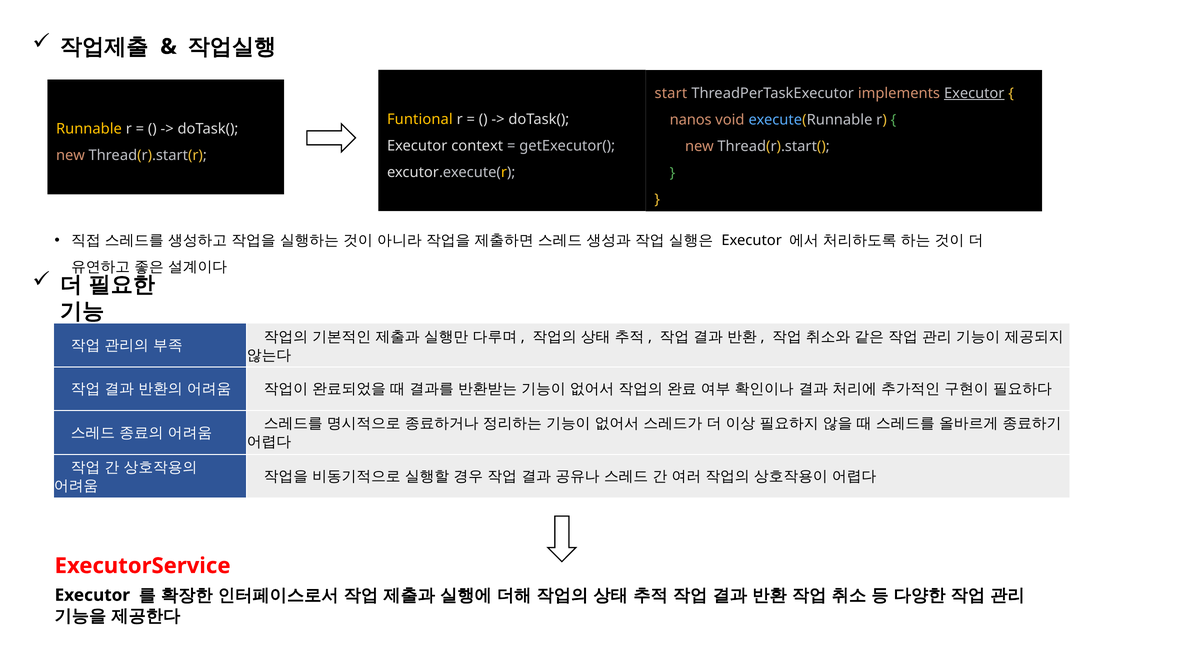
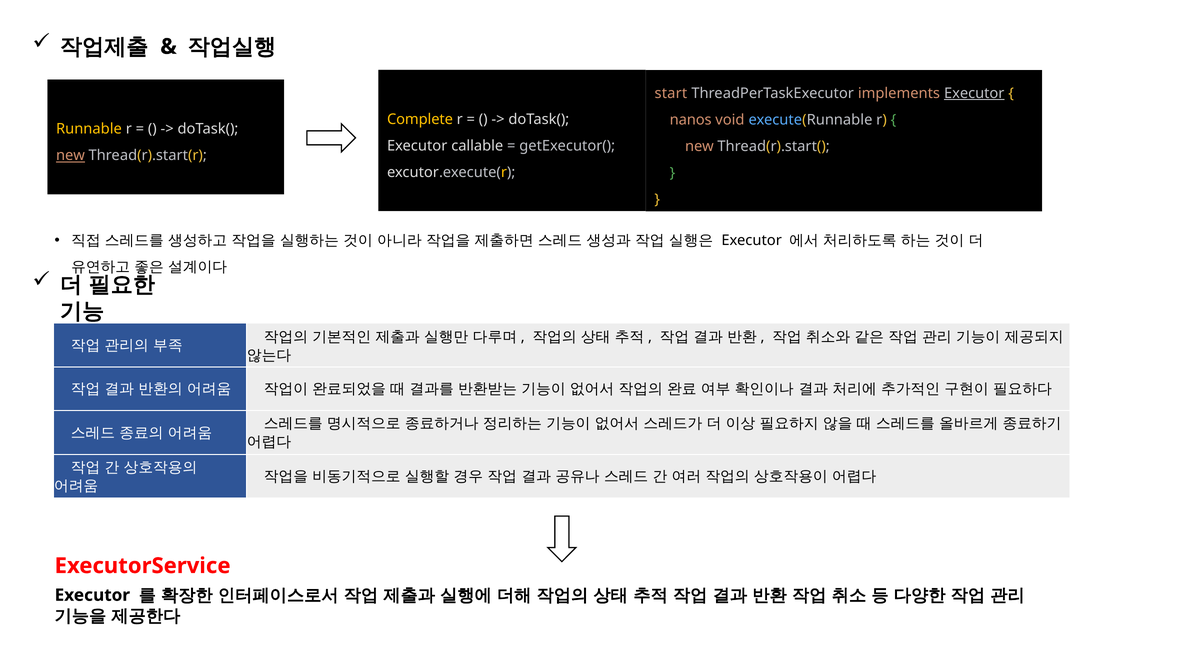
Funtional: Funtional -> Complete (420, 119)
context: context -> callable (477, 146)
new underline: none -> present (70, 156)
